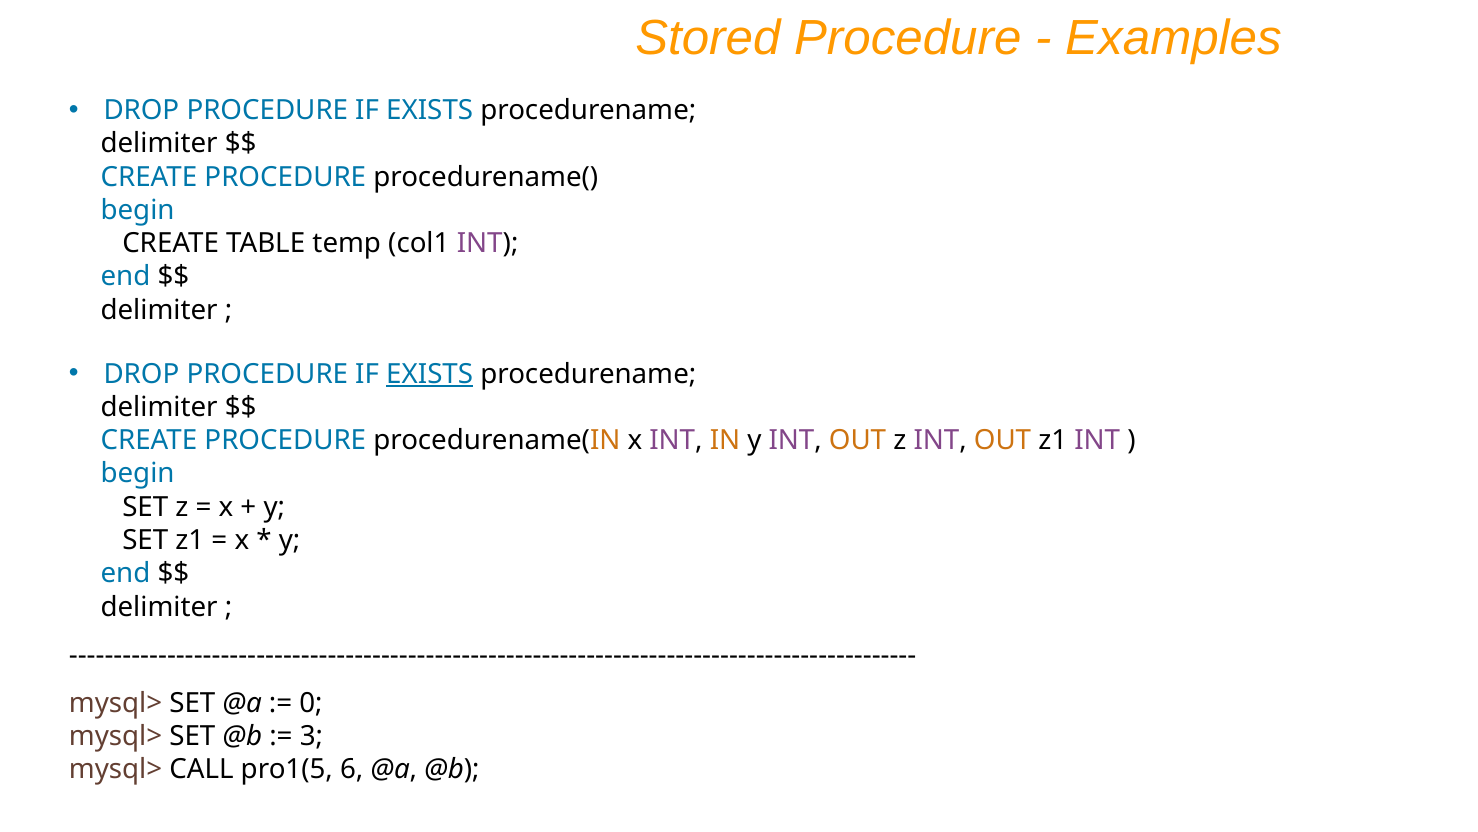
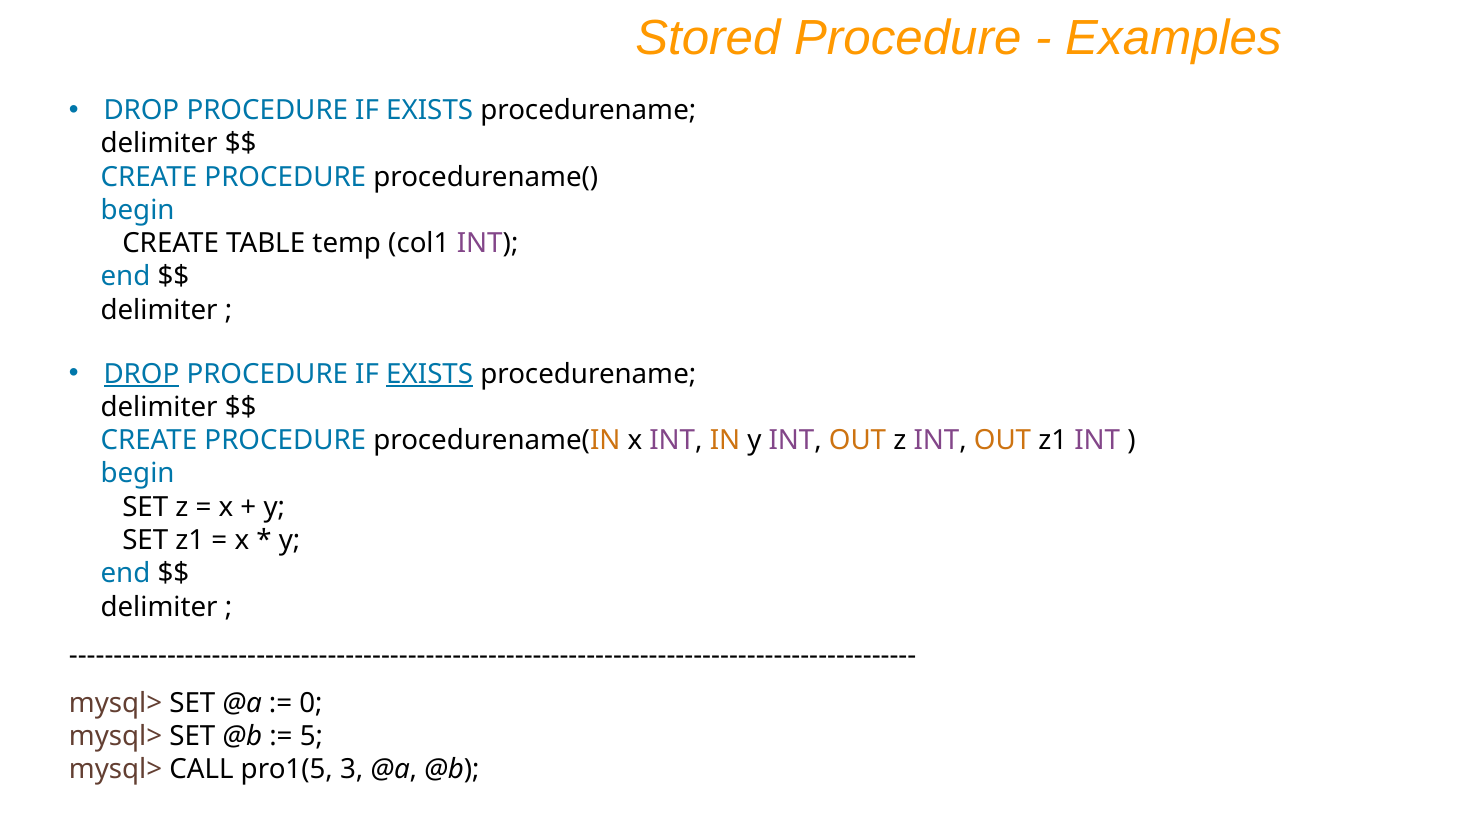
DROP underline: none -> present (141, 374)
3: 3 -> 5 (311, 736)
6: 6 -> 3 (352, 769)
